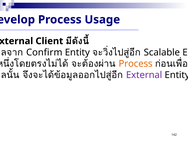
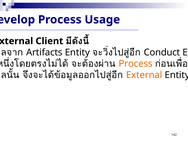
Confirm: Confirm -> Artifacts (44, 52)
Scalable: Scalable -> Conduct (162, 52)
External colour: purple -> orange (144, 75)
